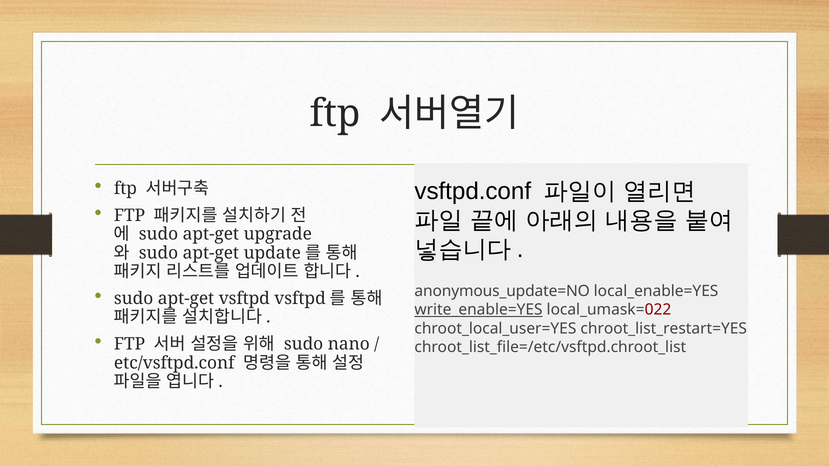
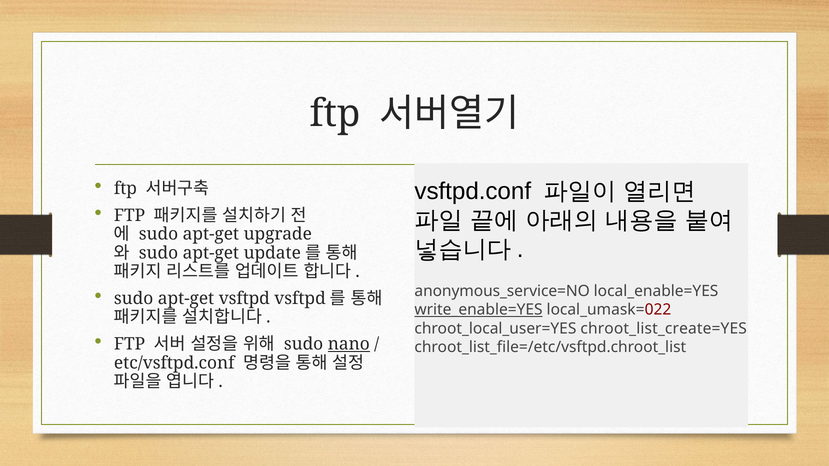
anonymous_update=NO: anonymous_update=NO -> anonymous_service=NO (502, 291)
chroot_list_restart=YES: chroot_list_restart=YES -> chroot_list_create=YES (664, 329)
nano underline: none -> present (349, 344)
